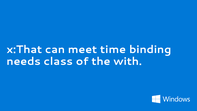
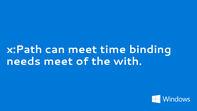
x:That: x:That -> x:Path (24, 49)
needs class: class -> meet (58, 61)
